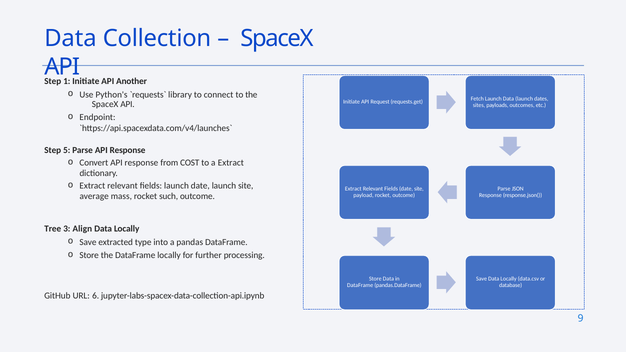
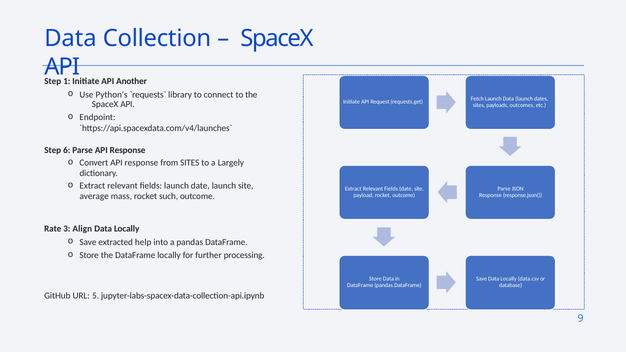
5: 5 -> 6 (67, 150)
from COST: COST -> SITES (190, 163)
a Extract: Extract -> Largely (231, 163)
Tree: Tree -> Rate (53, 229)
type: type -> help (143, 242)
6: 6 -> 5 (96, 296)
